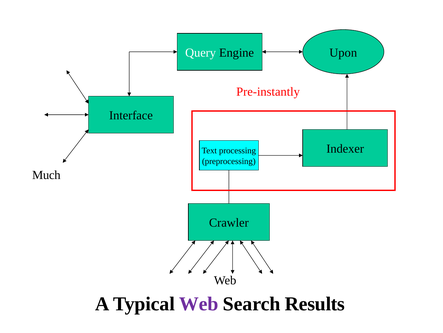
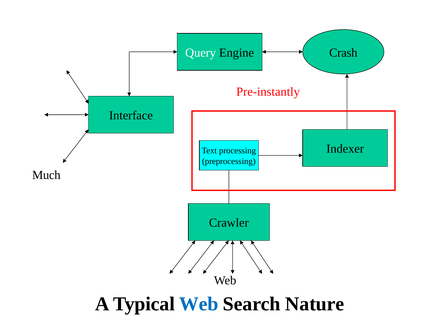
Upon: Upon -> Crash (343, 53)
Web colour: purple -> blue (199, 303)
Results: Results -> Nature (315, 303)
